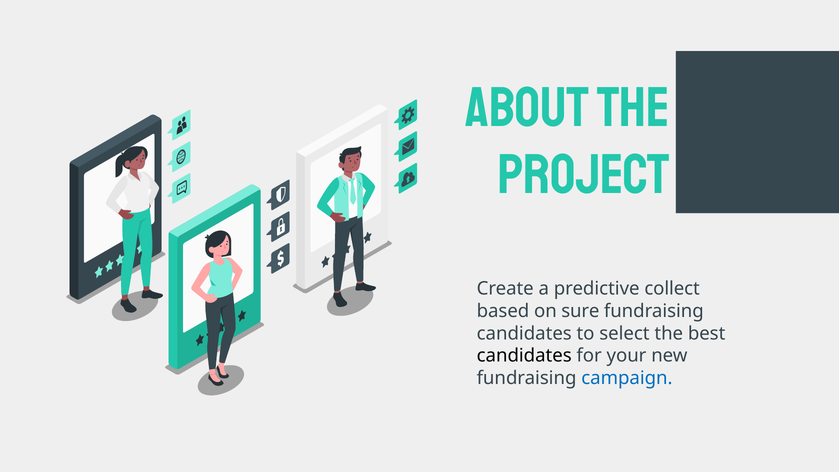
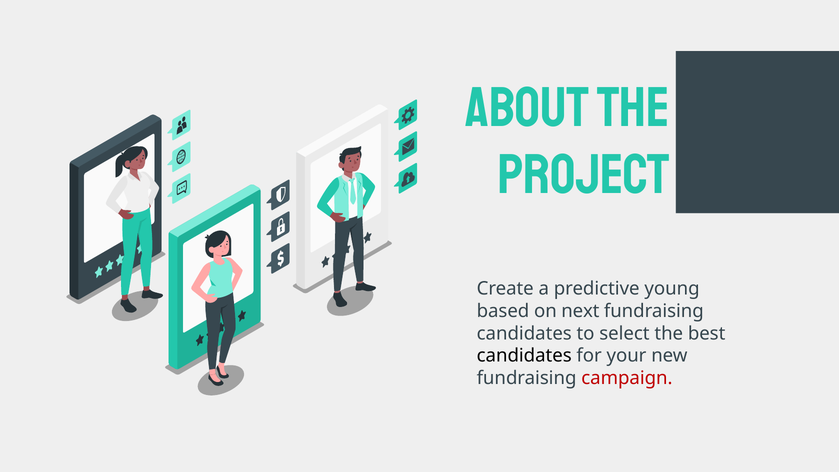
collect: collect -> young (672, 289)
sure: sure -> next (580, 311)
campaign colour: blue -> red (627, 378)
